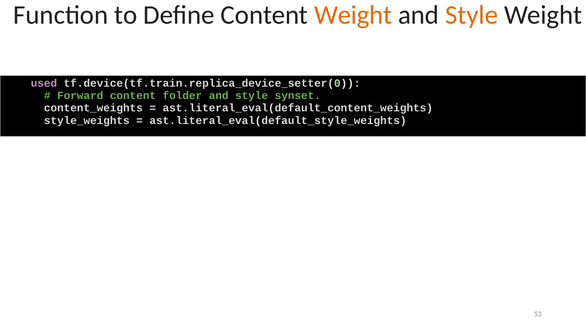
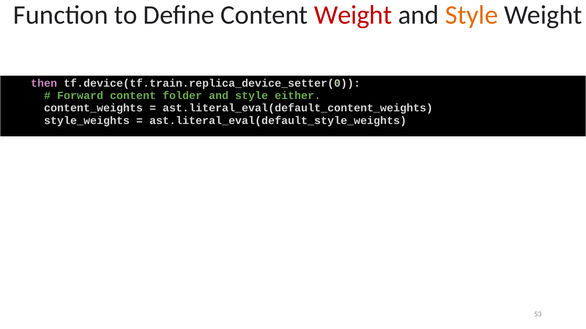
Weight colour: orange -> red (353, 15)
used: used -> then (44, 83)
synset: synset -> either (298, 96)
